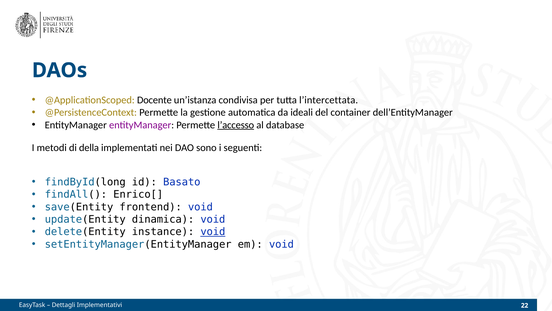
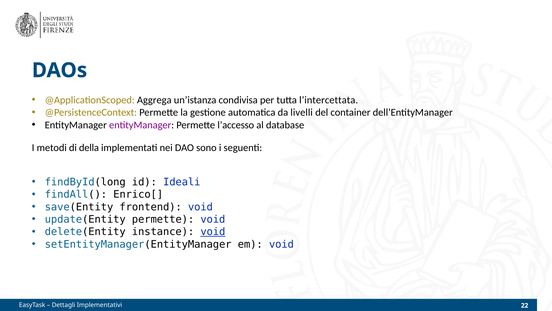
Docente: Docente -> Aggrega (154, 100)
ideali: ideali -> livelli (302, 112)
l’accesso underline: present -> none (236, 125)
Basato: Basato -> Ideali (182, 182)
update(Entity dinamica: dinamica -> permette (163, 219)
